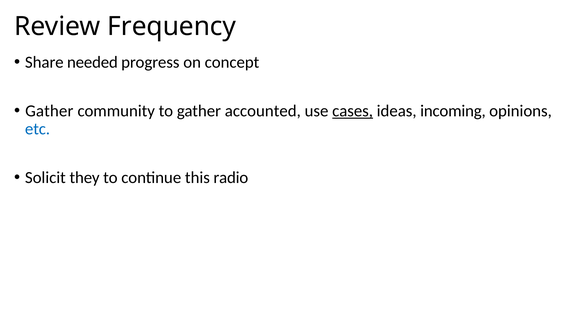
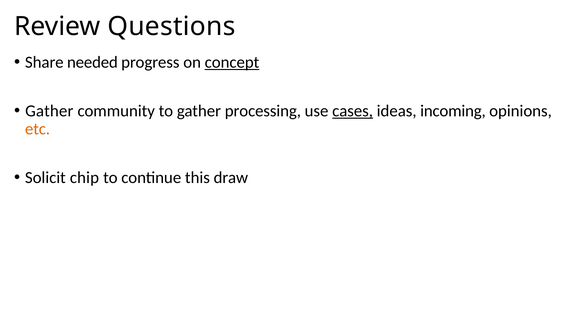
Frequency: Frequency -> Questions (171, 26)
concept underline: none -> present (232, 62)
accounted: accounted -> processing (263, 111)
etc colour: blue -> orange (38, 129)
they: they -> chip (84, 177)
radio: radio -> draw (231, 177)
